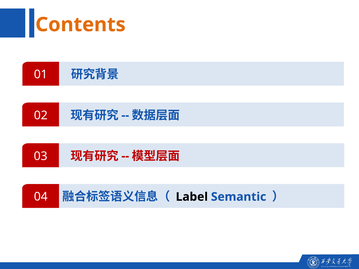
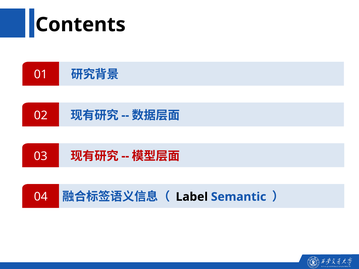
Contents colour: orange -> black (81, 25)
